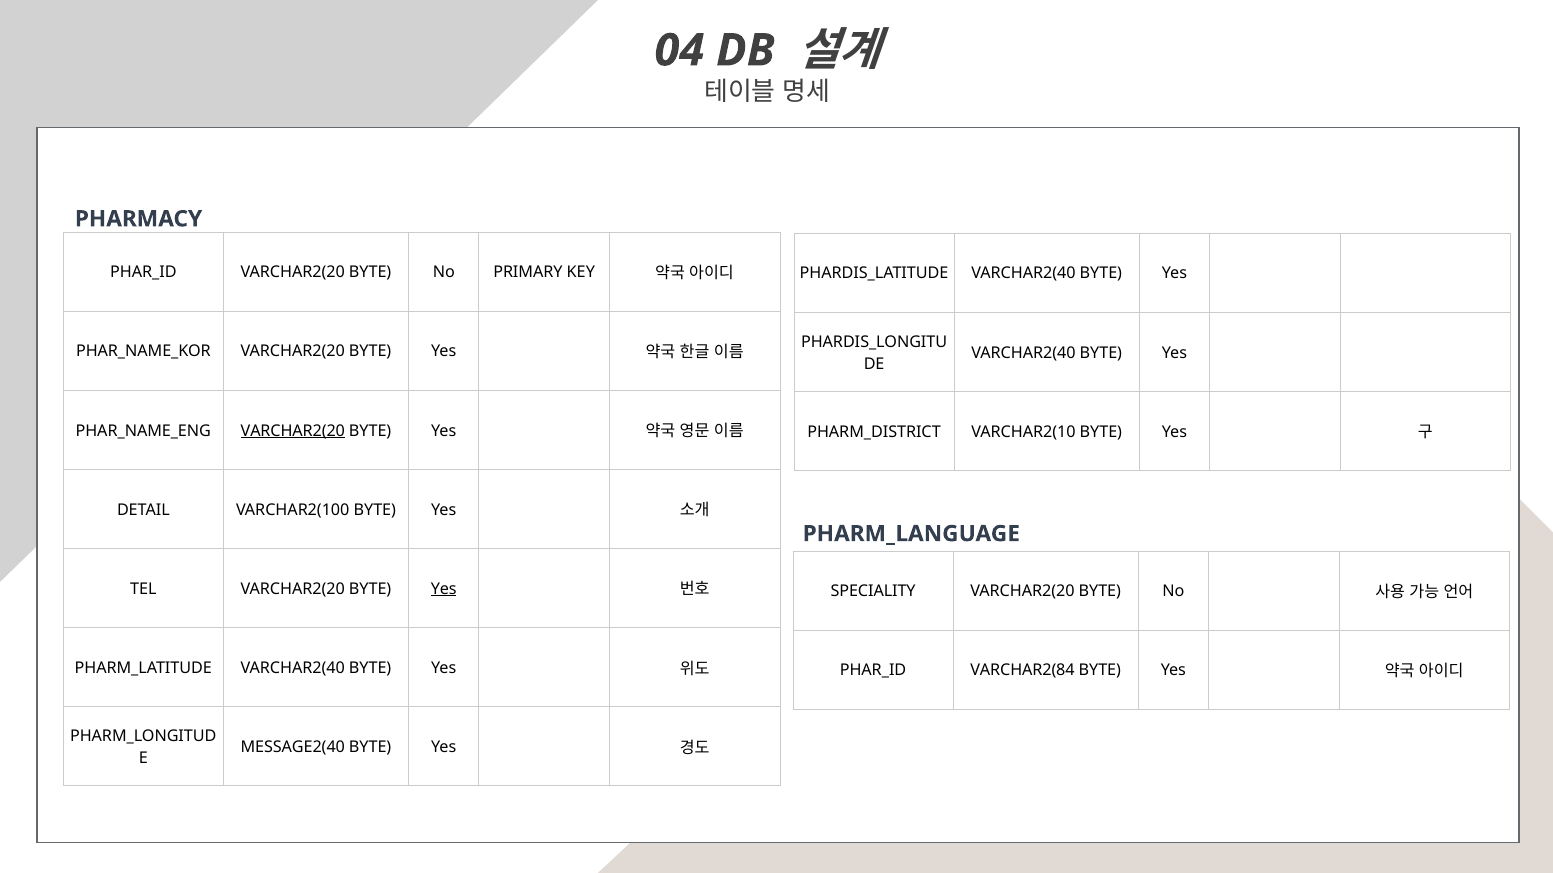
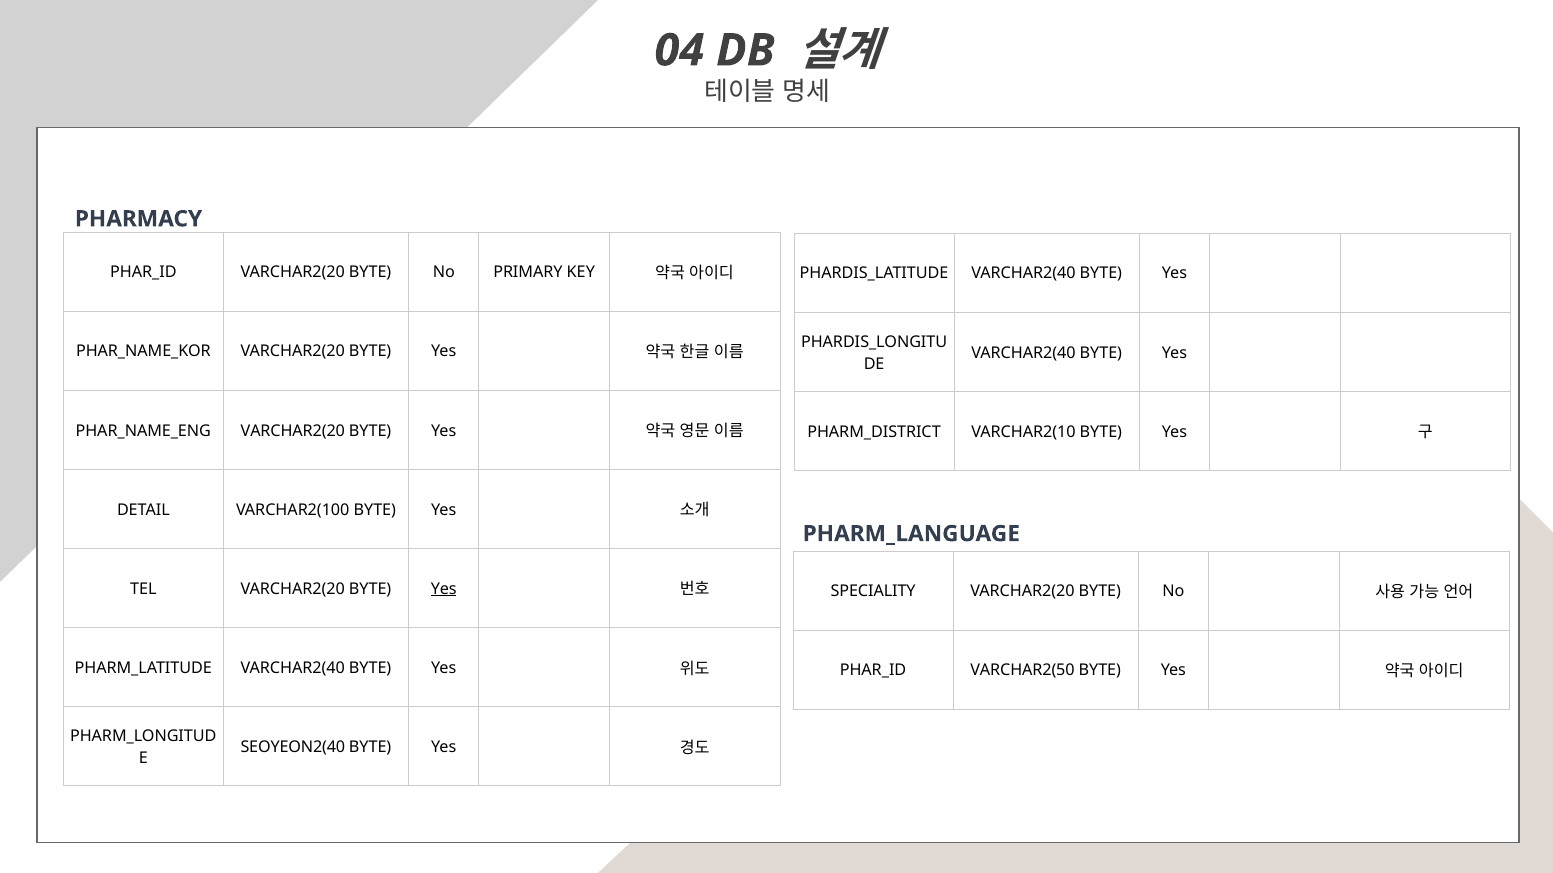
VARCHAR2(20 underline: present -> none (293, 431)
VARCHAR2(84: VARCHAR2(84 -> VARCHAR2(50 (1023, 671)
MESSAGE2(40: MESSAGE2(40 -> SEOYEON2(40 (293, 748)
